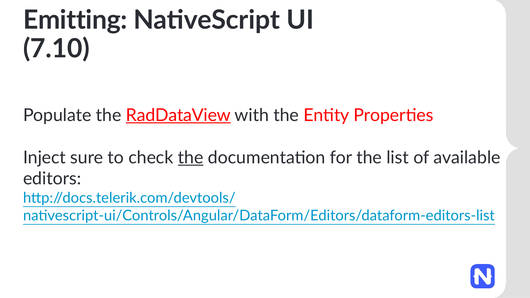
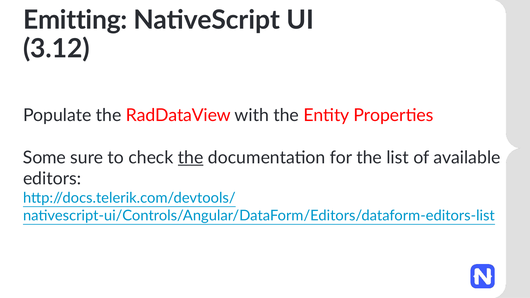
7.10: 7.10 -> 3.12 (56, 49)
RadDataView underline: present -> none (178, 115)
Inject: Inject -> Some (44, 158)
